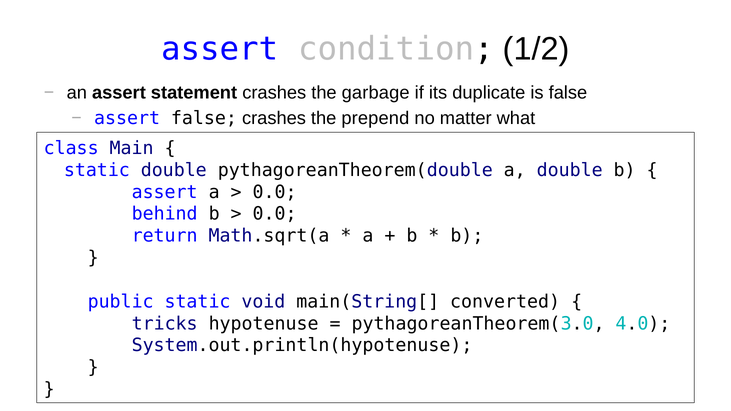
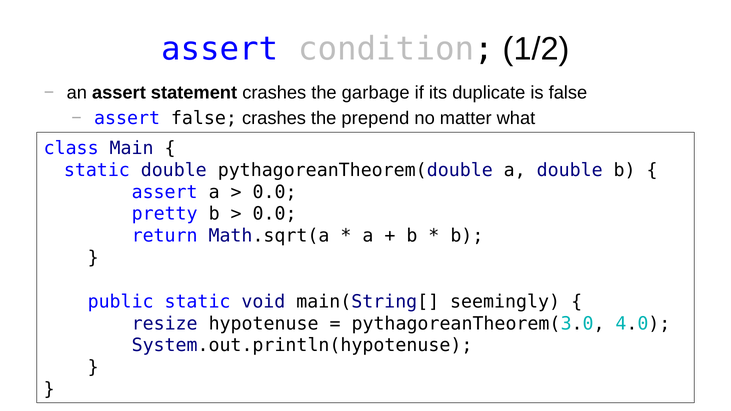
behind: behind -> pretty (165, 214)
converted: converted -> seemingly (505, 302)
tricks: tricks -> resize (165, 324)
